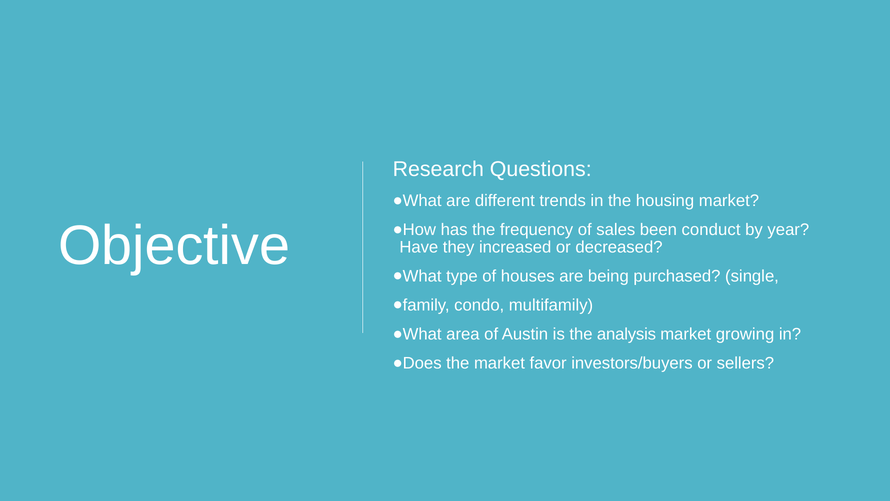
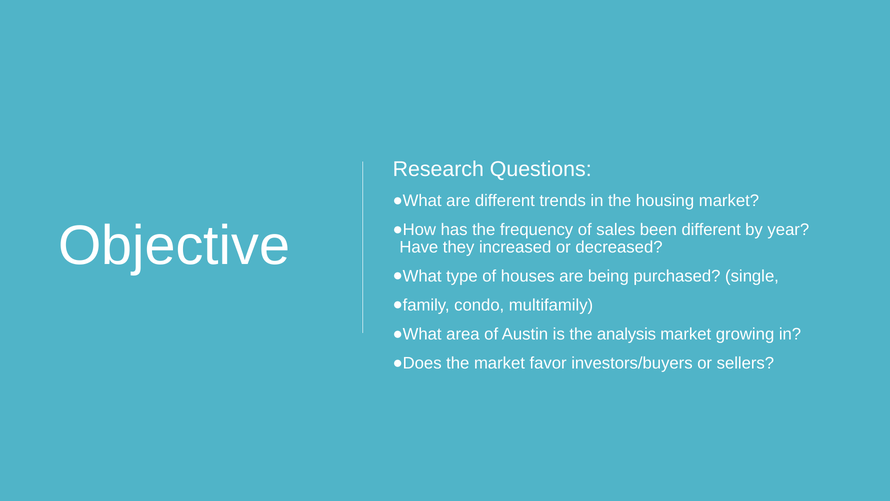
been conduct: conduct -> different (711, 230)
